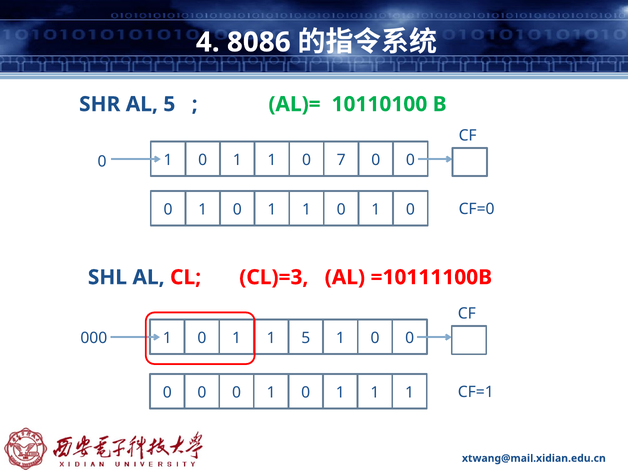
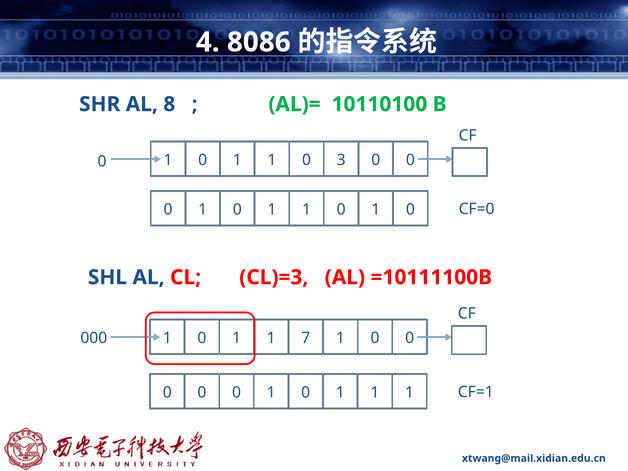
AL 5: 5 -> 8 (169, 104)
7: 7 -> 3 (341, 160)
1 5: 5 -> 7 (306, 338)
